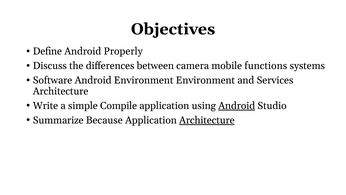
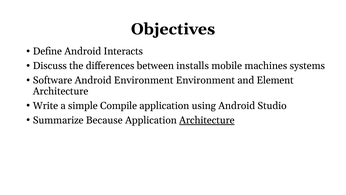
Properly: Properly -> Interacts (123, 51)
camera: camera -> installs (193, 66)
functions: functions -> machines (266, 66)
Services: Services -> Element (275, 80)
Android underline: present -> none (237, 106)
